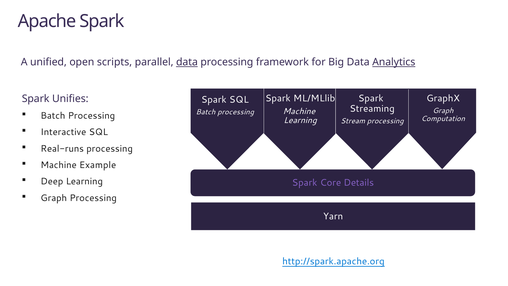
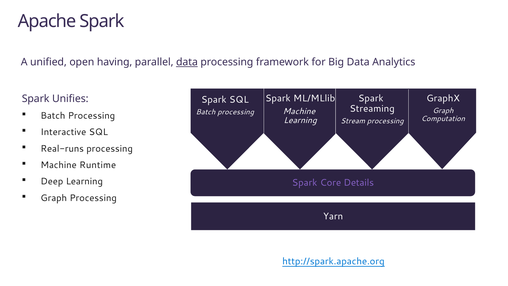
scripts: scripts -> having (115, 62)
Analytics underline: present -> none (394, 62)
Example: Example -> Runtime (98, 165)
